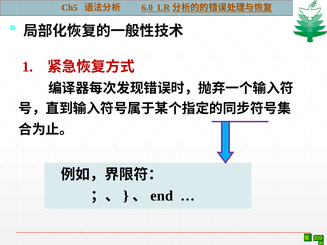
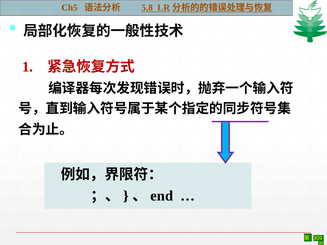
6.0: 6.0 -> 5.8 (147, 8)
